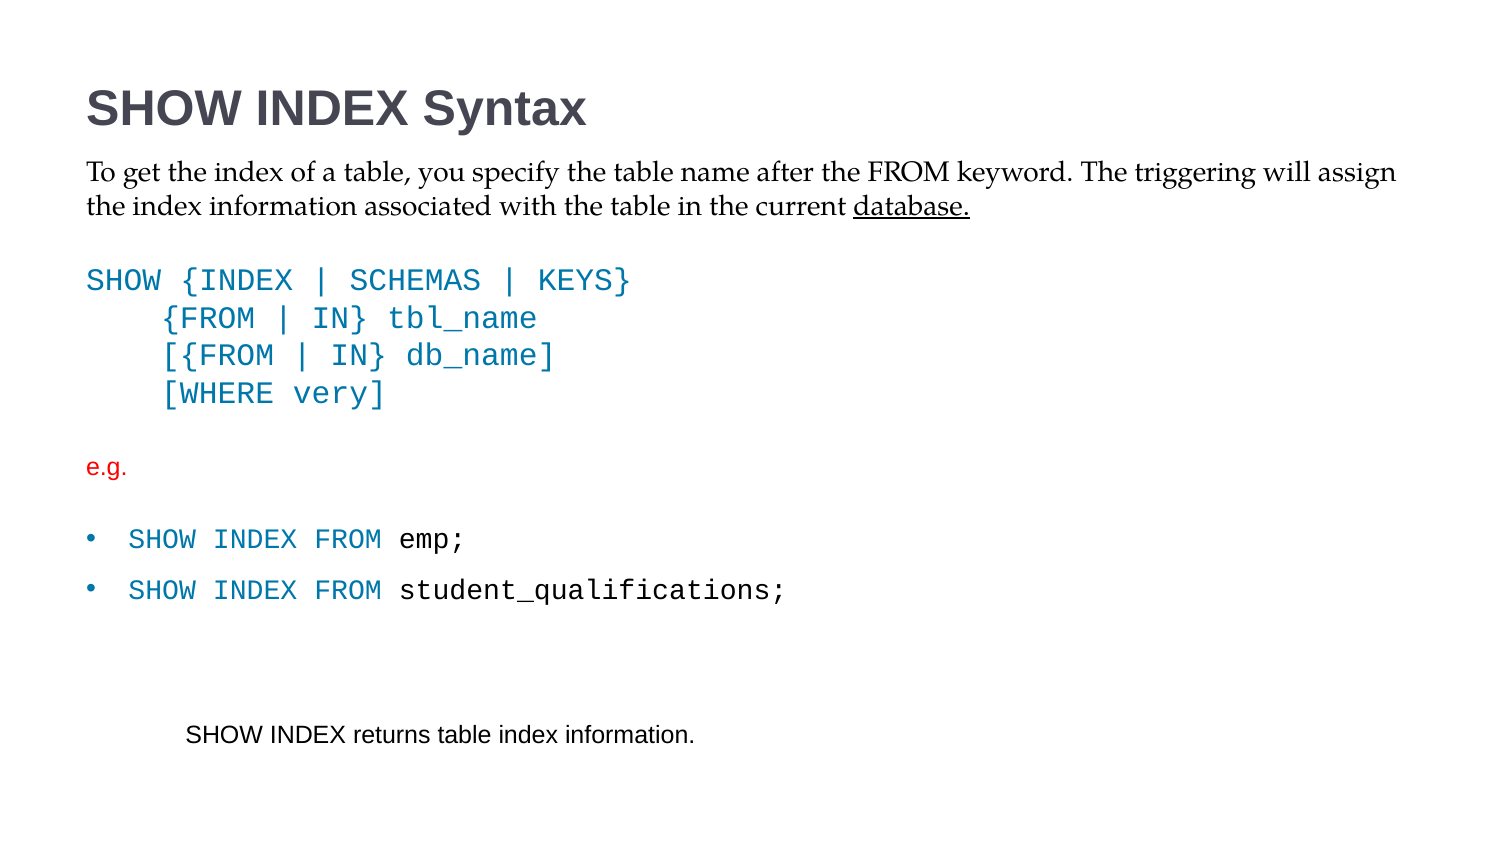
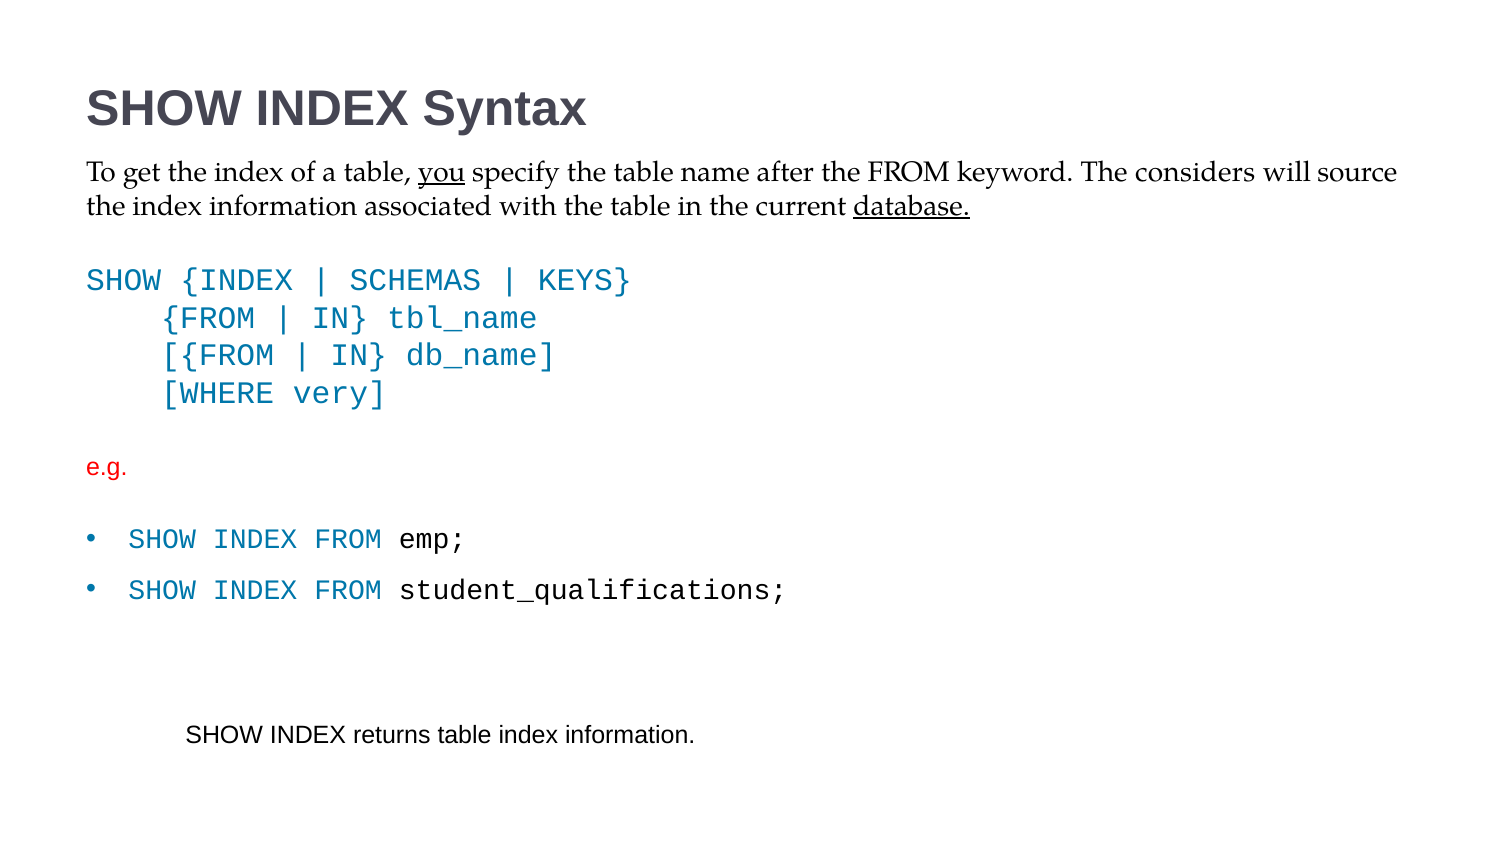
you underline: none -> present (442, 172)
triggering: triggering -> considers (1195, 172)
assign: assign -> source (1357, 172)
